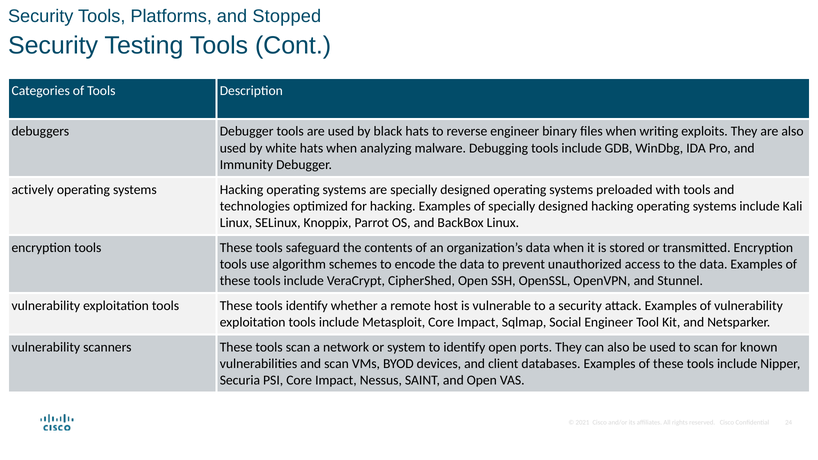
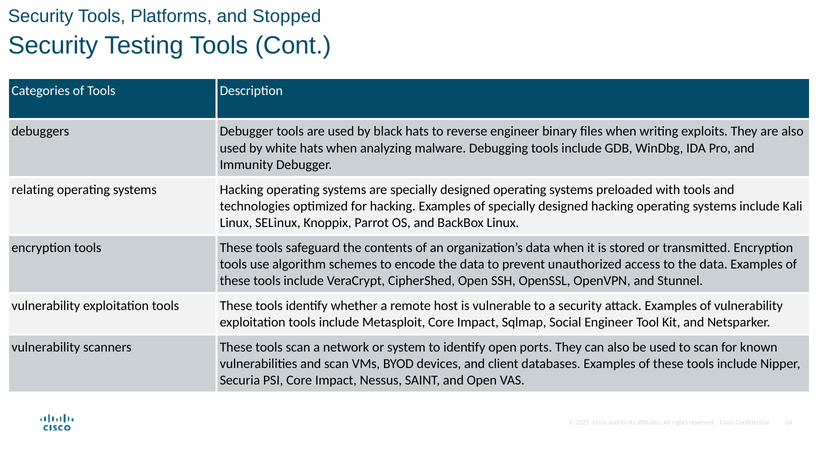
actively: actively -> relating (33, 190)
